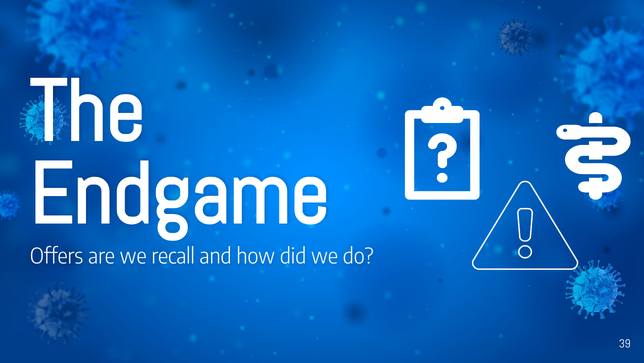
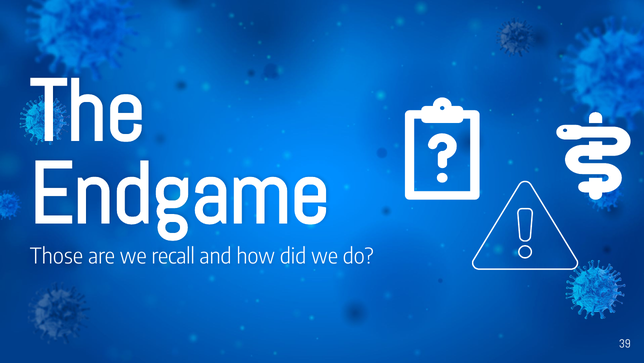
Offers: Offers -> Those (57, 256)
